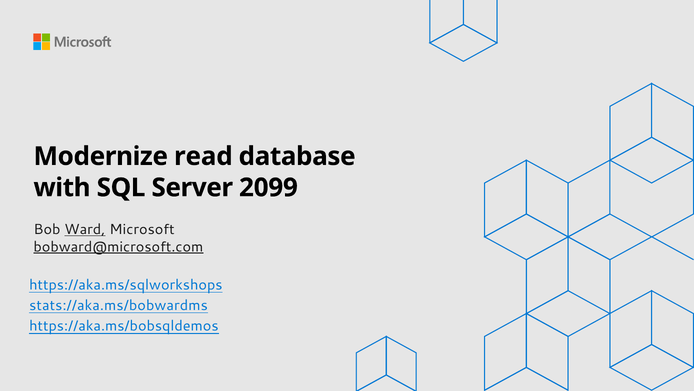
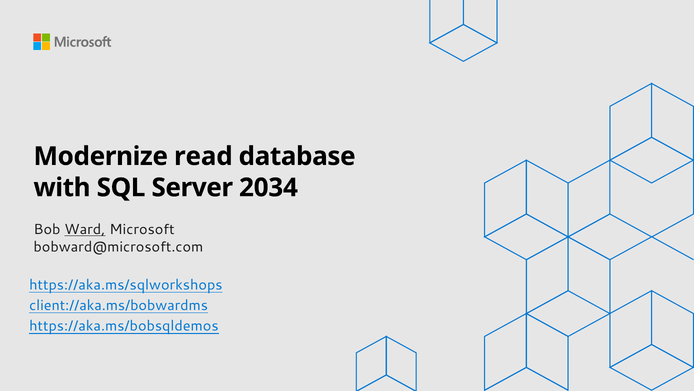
2099: 2099 -> 2034 (268, 187)
bobward@microsoft.com underline: present -> none (118, 246)
stats://aka.ms/bobwardms: stats://aka.ms/bobwardms -> client://aka.ms/bobwardms (119, 305)
